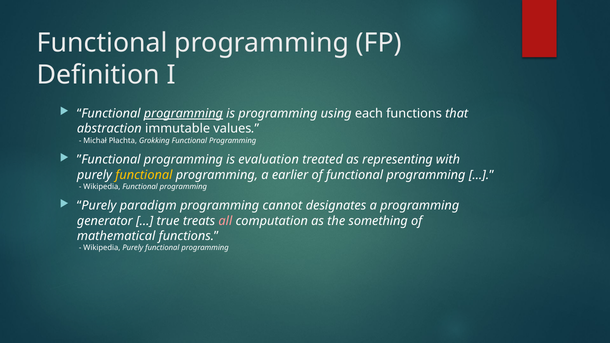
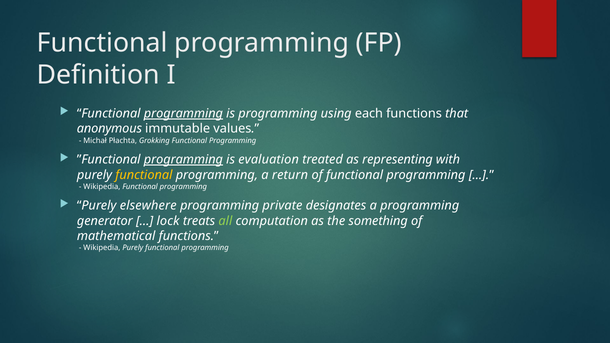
abstraction: abstraction -> anonymous (109, 129)
programming underline: none -> present (183, 160)
earlier: earlier -> return (290, 175)
paradigm: paradigm -> elsewhere (148, 206)
cannot: cannot -> private (282, 206)
true: true -> lock (168, 221)
all colour: pink -> light green (225, 221)
